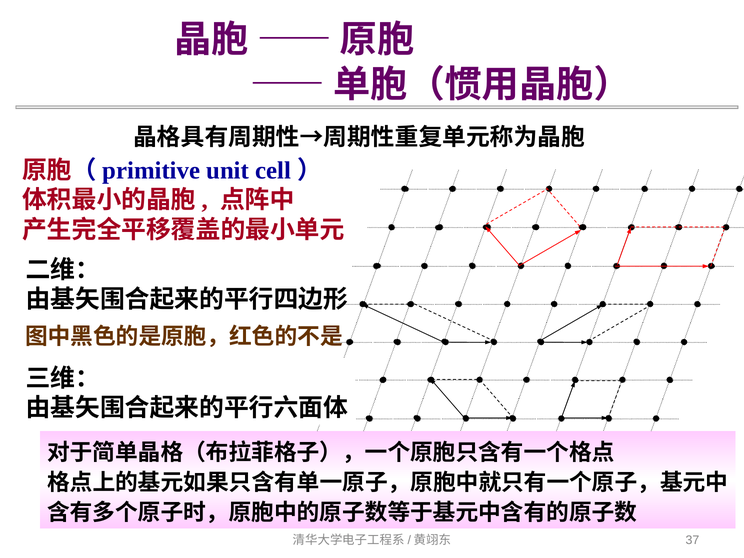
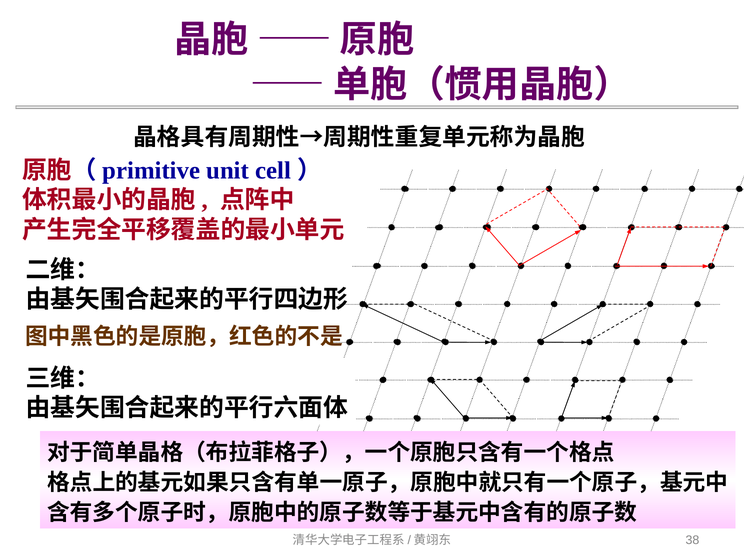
37: 37 -> 38 (692, 540)
